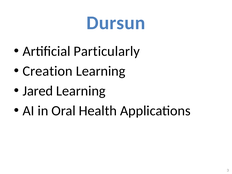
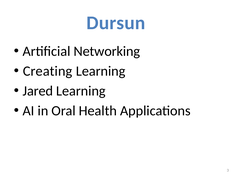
Particularly: Particularly -> Networking (107, 51)
Creation: Creation -> Creating (48, 71)
